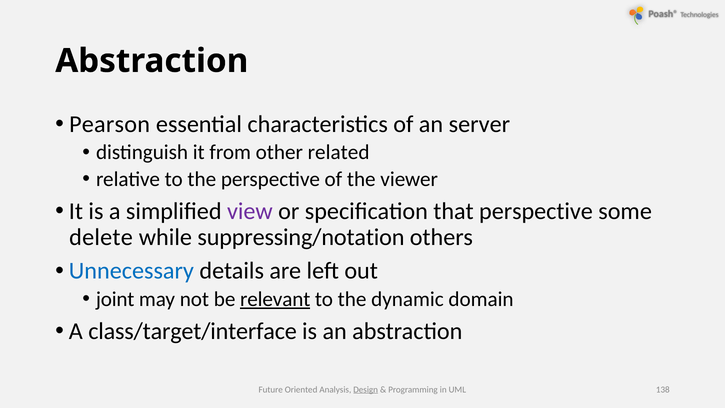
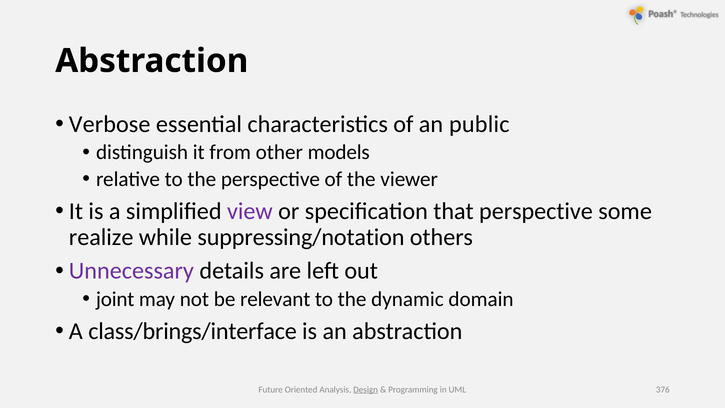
Pearson: Pearson -> Verbose (110, 124)
server: server -> public (479, 124)
related: related -> models (339, 152)
delete: delete -> realize (101, 237)
Unnecessary colour: blue -> purple (131, 271)
relevant underline: present -> none (275, 299)
class/target/interface: class/target/interface -> class/brings/interface (193, 331)
138: 138 -> 376 (663, 389)
